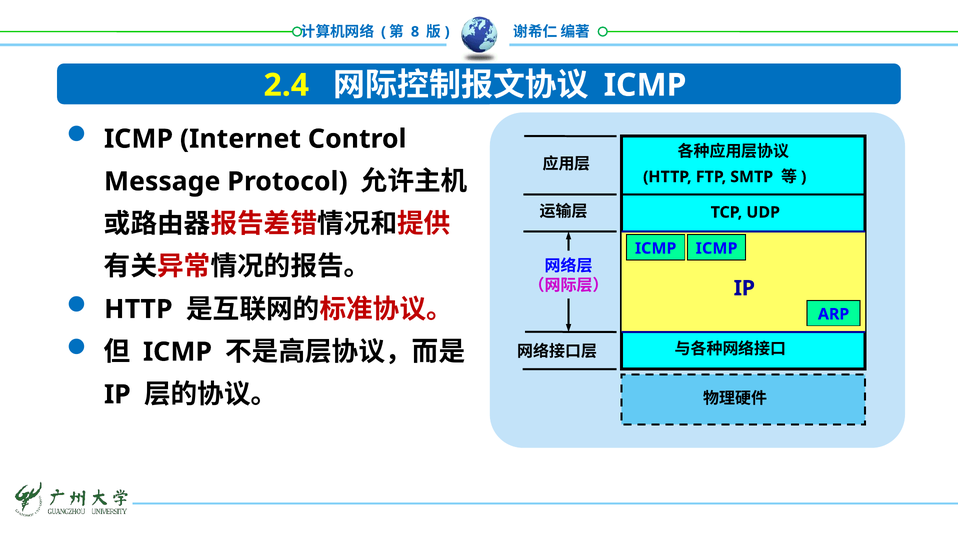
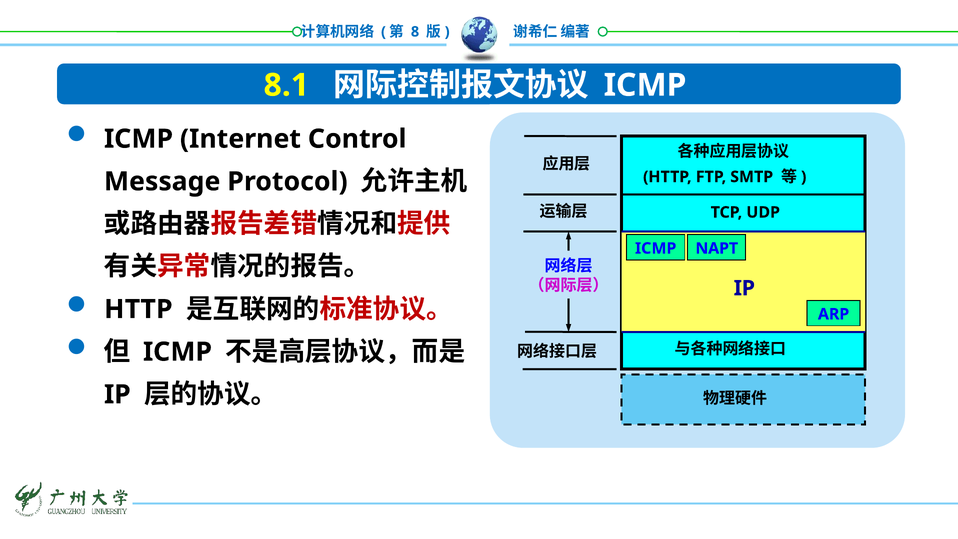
2.4: 2.4 -> 8.1 (286, 85)
ICMP: ICMP -> NAPT (717, 248)
